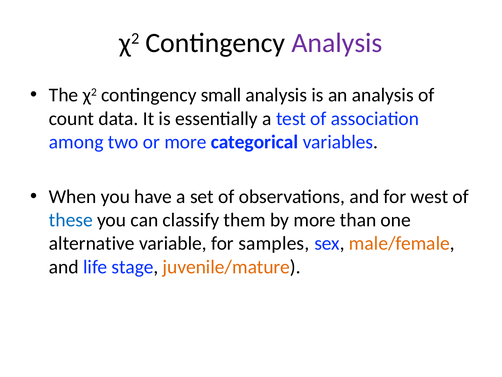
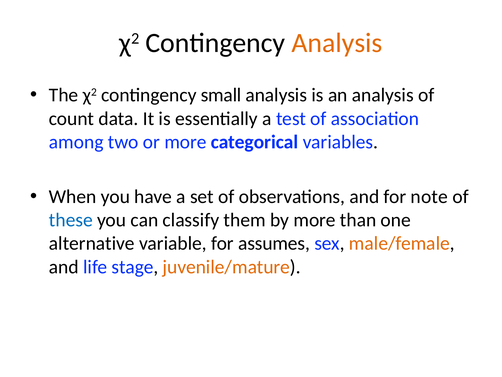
Analysis colour: purple -> orange (337, 43)
west: west -> note (429, 196)
samples: samples -> assumes (274, 243)
